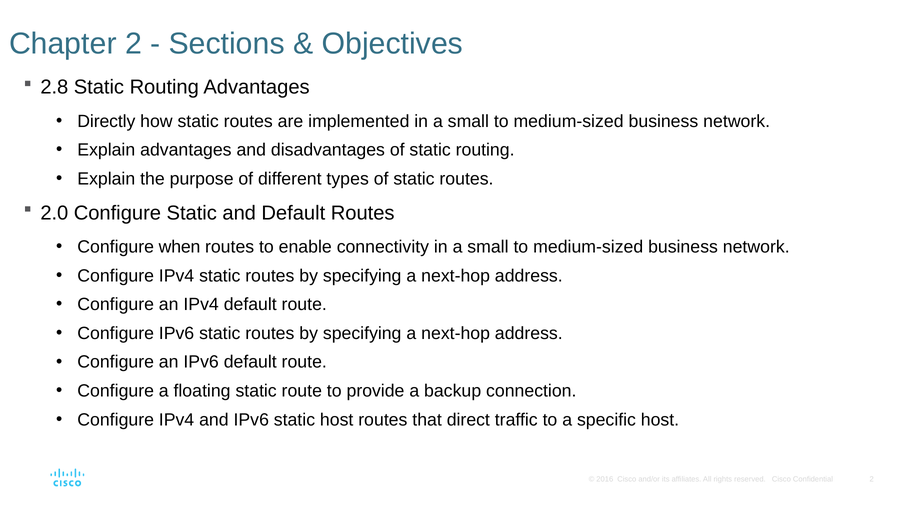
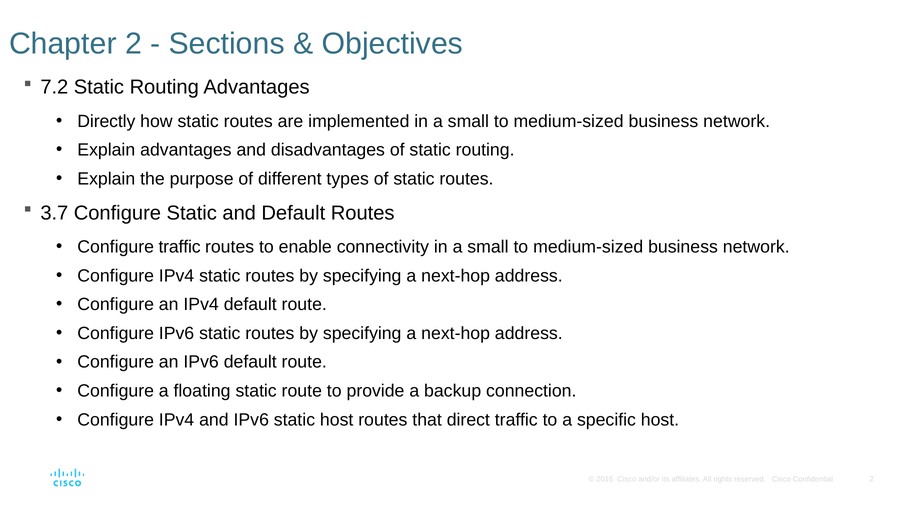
2.8: 2.8 -> 7.2 (54, 87)
2.0: 2.0 -> 3.7 (54, 213)
Configure when: when -> traffic (180, 247)
